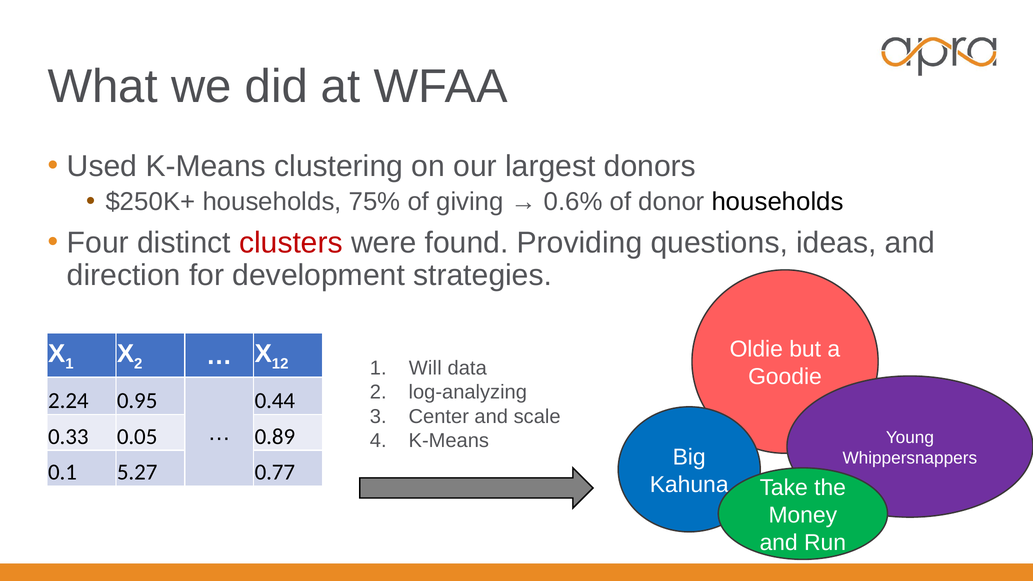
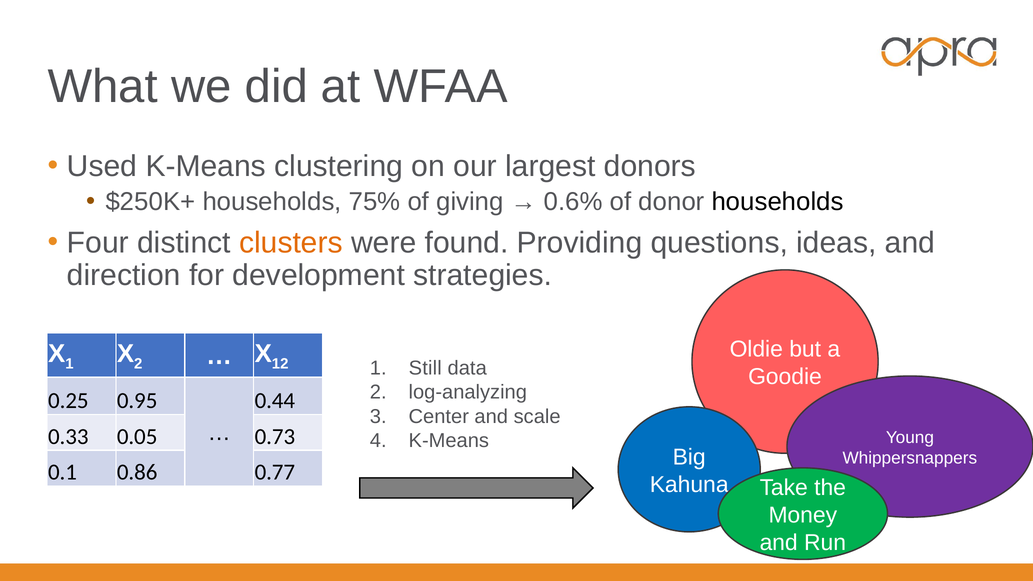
clusters colour: red -> orange (291, 243)
Will: Will -> Still (425, 368)
2.24: 2.24 -> 0.25 (68, 401)
0.89: 0.89 -> 0.73 (275, 437)
5.27: 5.27 -> 0.86 (137, 472)
